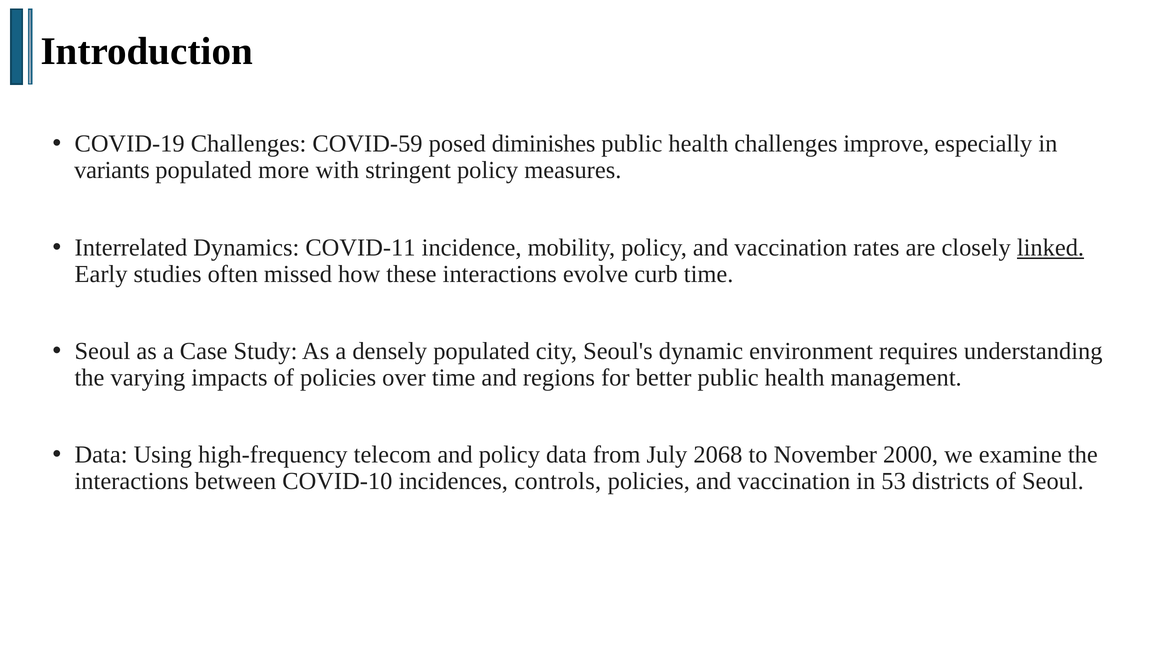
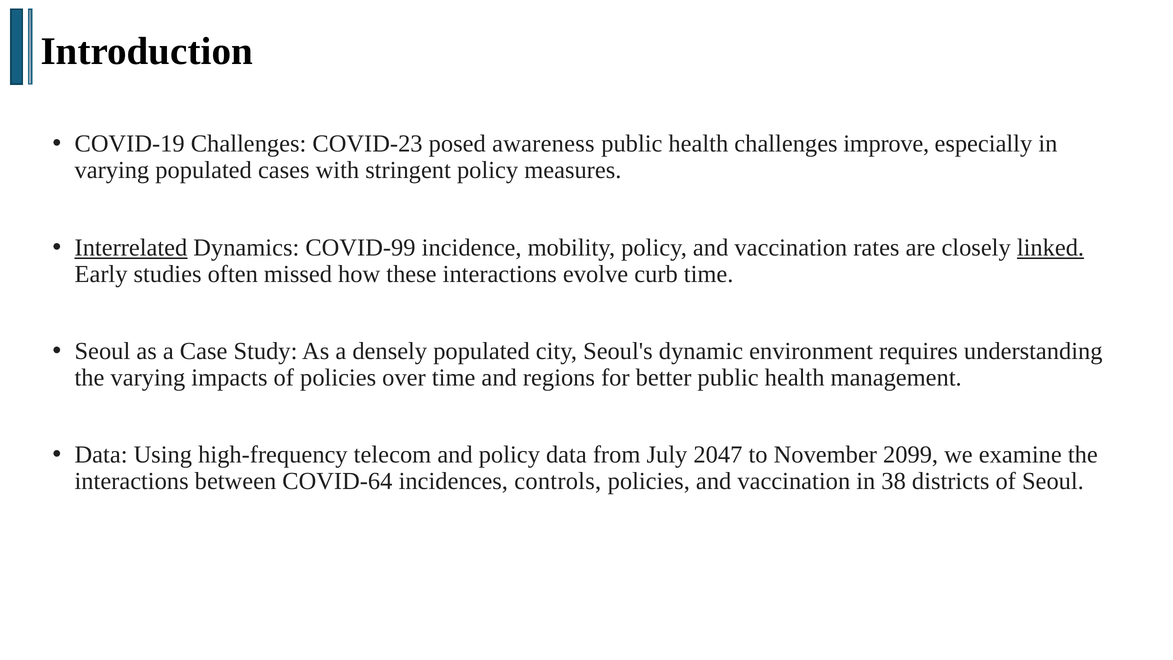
COVID-59: COVID-59 -> COVID-23 (368, 144)
diminishes: diminishes -> awareness (543, 144)
variants: variants -> varying (112, 170)
more: more -> cases (284, 170)
Interrelated underline: none -> present (131, 247)
COVID-11: COVID-11 -> COVID-99 (361, 247)
2068: 2068 -> 2047 (718, 455)
2000: 2000 -> 2099 (911, 455)
COVID-10: COVID-10 -> COVID-64 (337, 481)
53: 53 -> 38 (894, 481)
